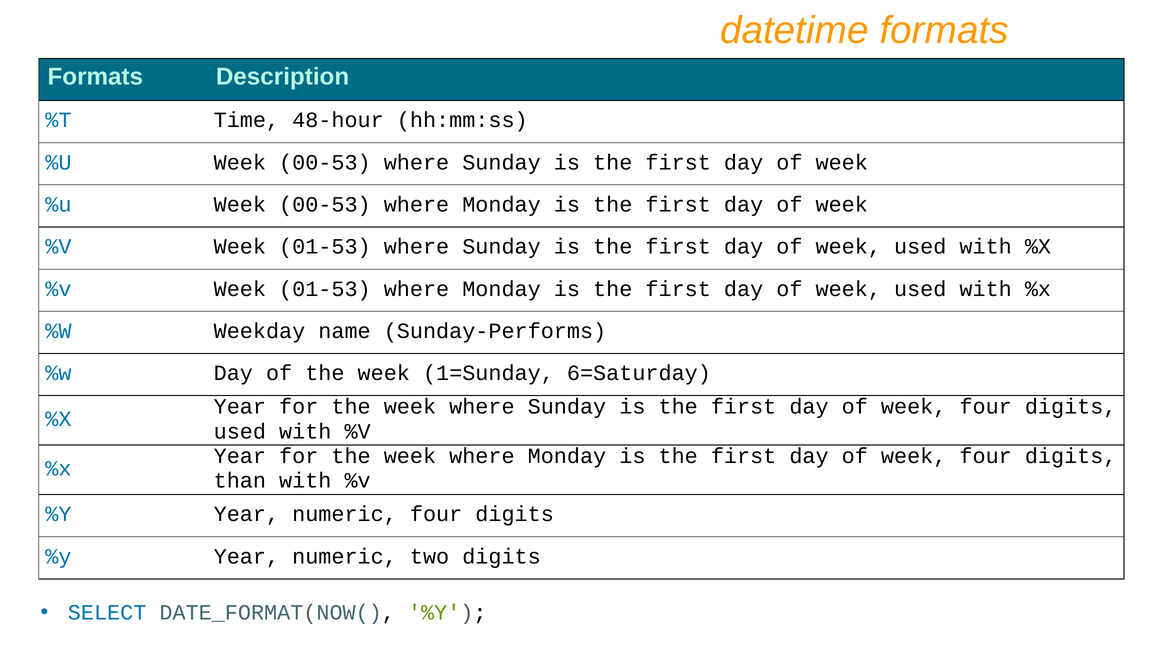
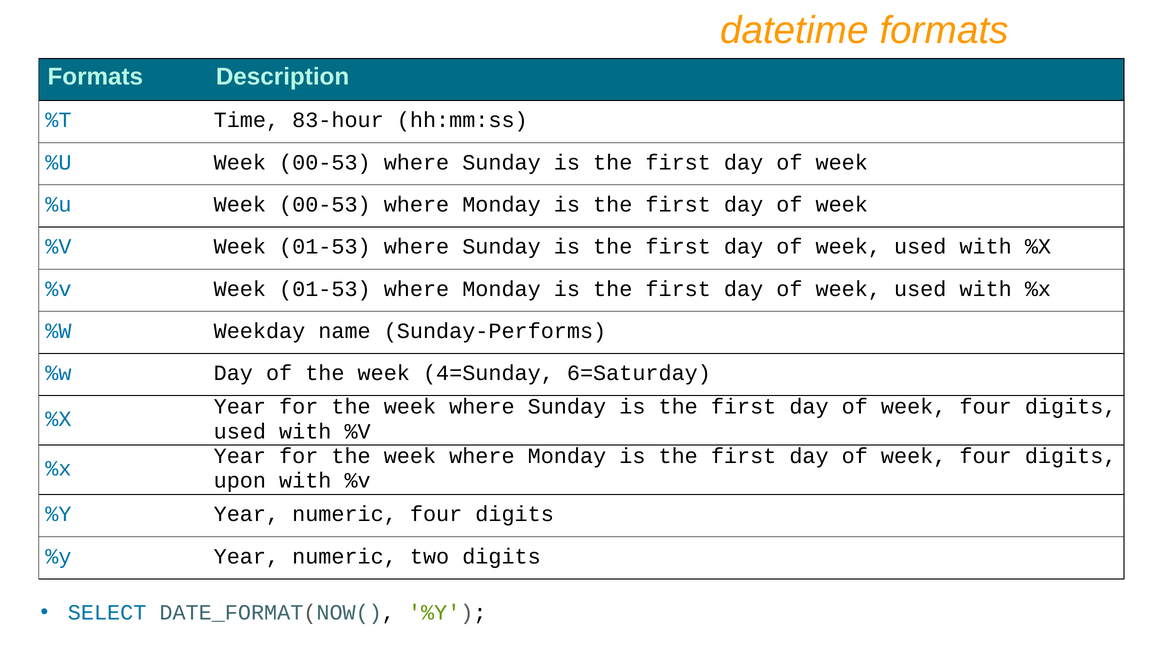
48-hour: 48-hour -> 83-hour (338, 120)
1=Sunday: 1=Sunday -> 4=Sunday (488, 373)
than: than -> upon (240, 481)
